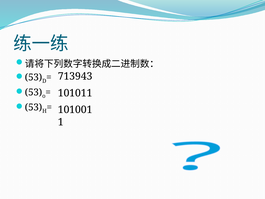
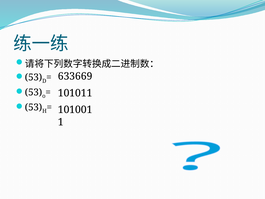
713943: 713943 -> 633669 (75, 76)
